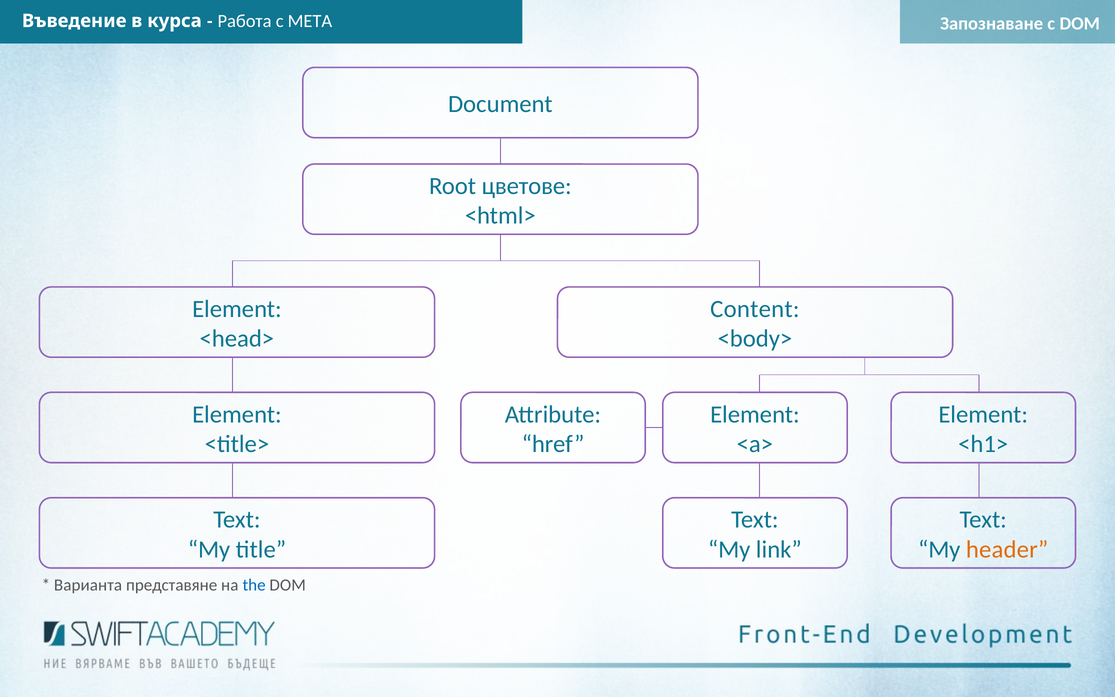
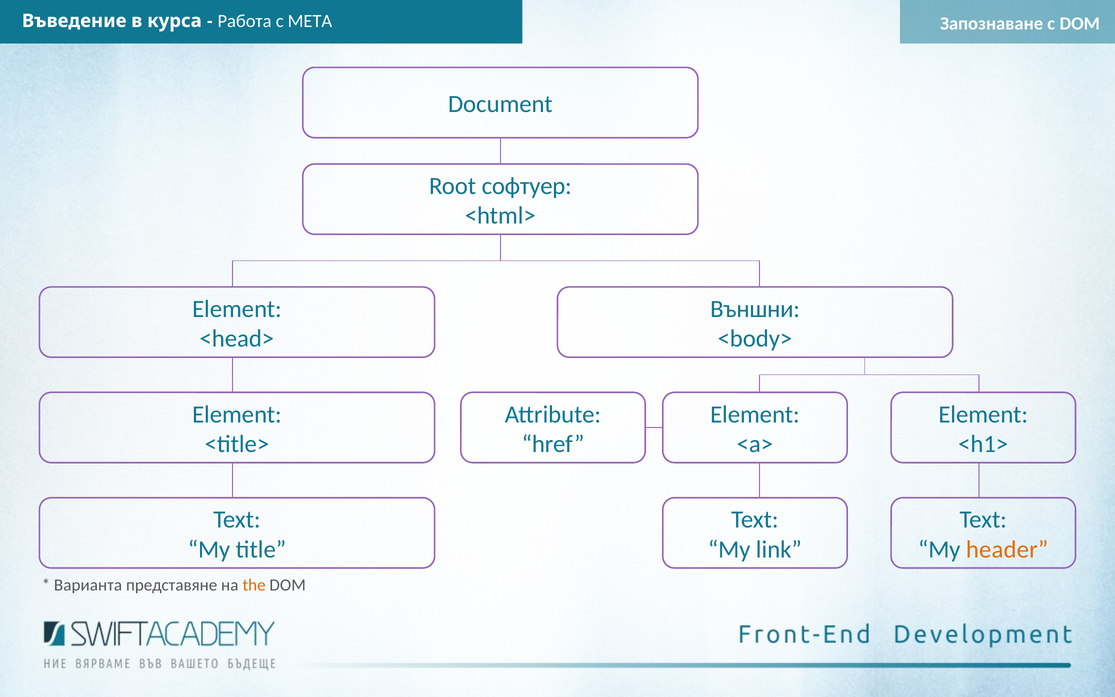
цветове: цветове -> софтуер (527, 186)
Content: Content -> Външни (755, 309)
the colour: blue -> orange (254, 585)
